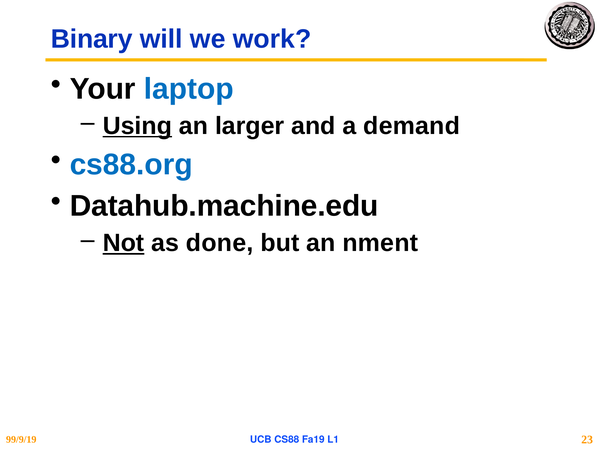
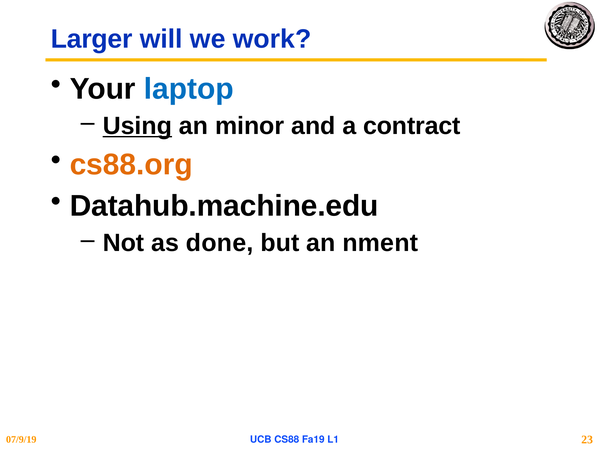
Binary: Binary -> Larger (92, 39)
larger: larger -> minor (250, 126)
demand: demand -> contract (412, 126)
cs88.org colour: blue -> orange (131, 165)
Not underline: present -> none (124, 243)
99/9/19: 99/9/19 -> 07/9/19 (21, 440)
